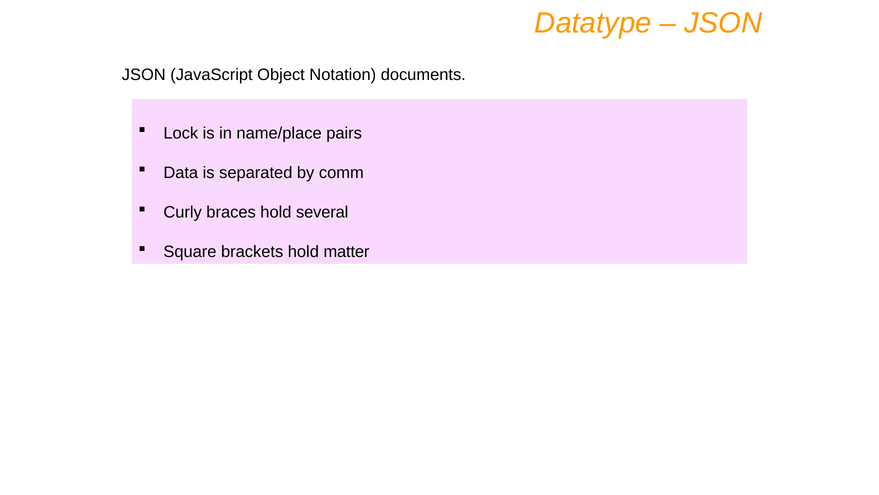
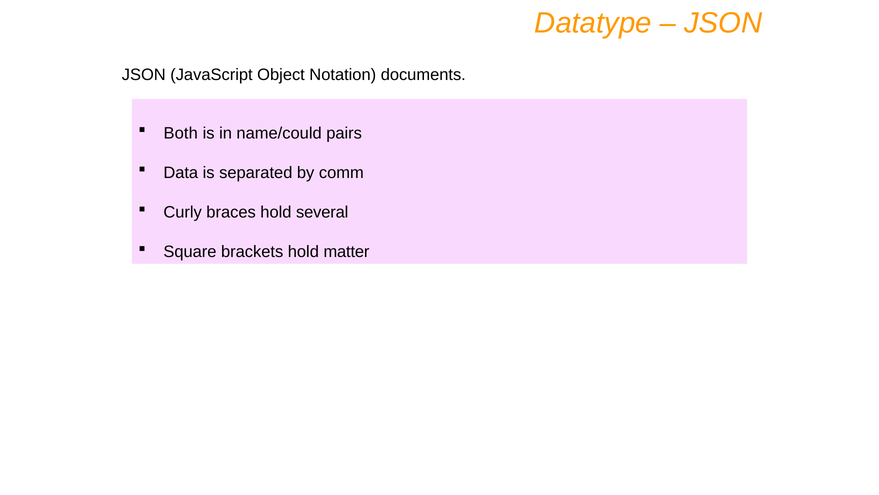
Lock: Lock -> Both (181, 133)
name/place: name/place -> name/could (279, 133)
